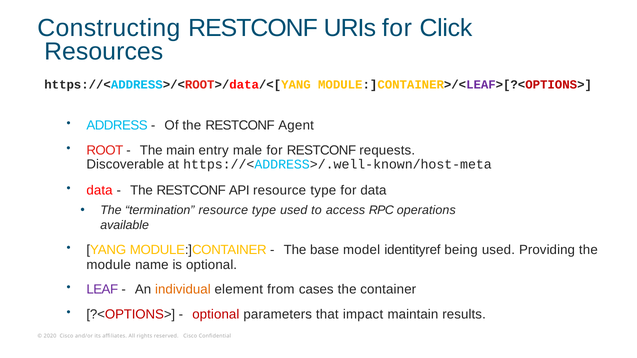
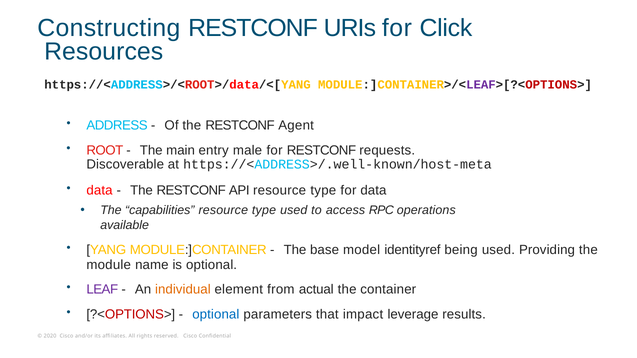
termination: termination -> capabilities (160, 210)
cases: cases -> actual (316, 290)
optional colour: red -> blue (216, 314)
maintain: maintain -> leverage (413, 314)
